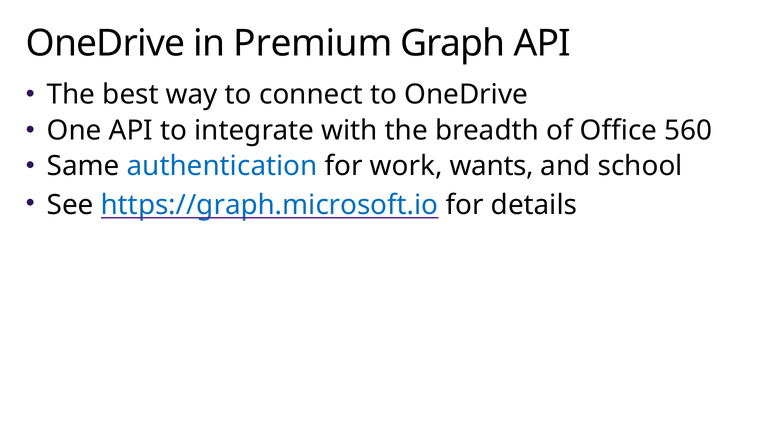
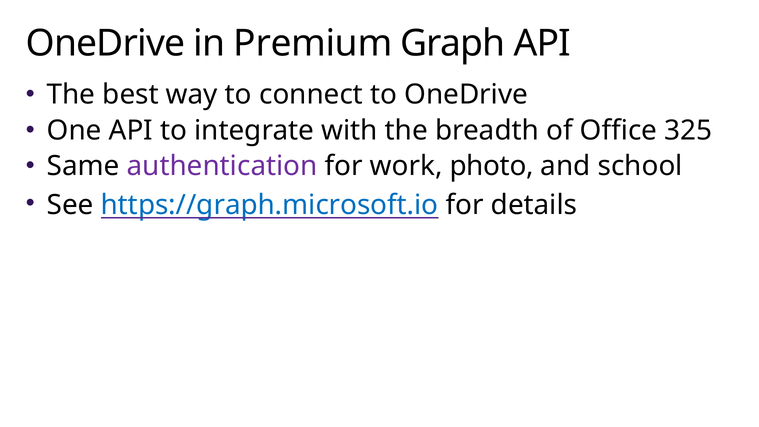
560: 560 -> 325 (688, 130)
authentication colour: blue -> purple (222, 166)
wants: wants -> photo (492, 166)
